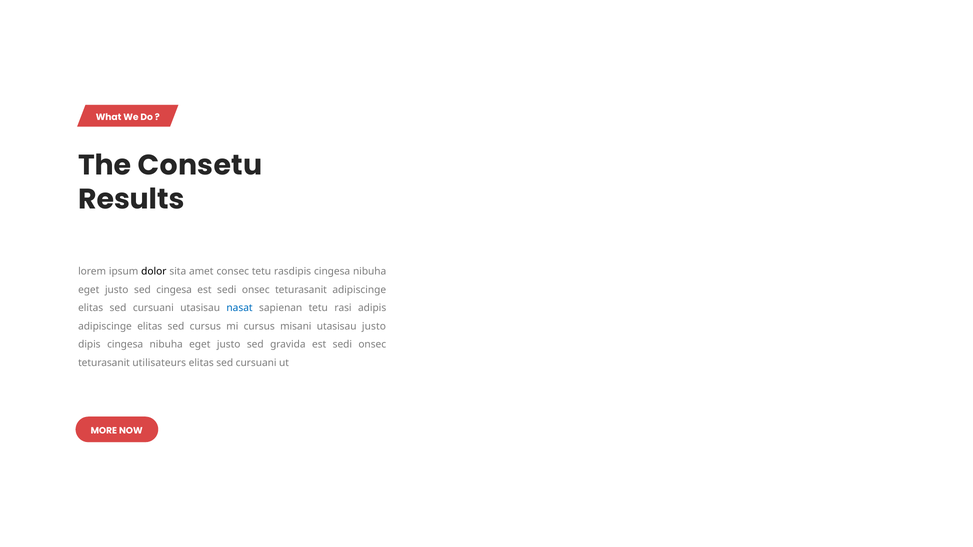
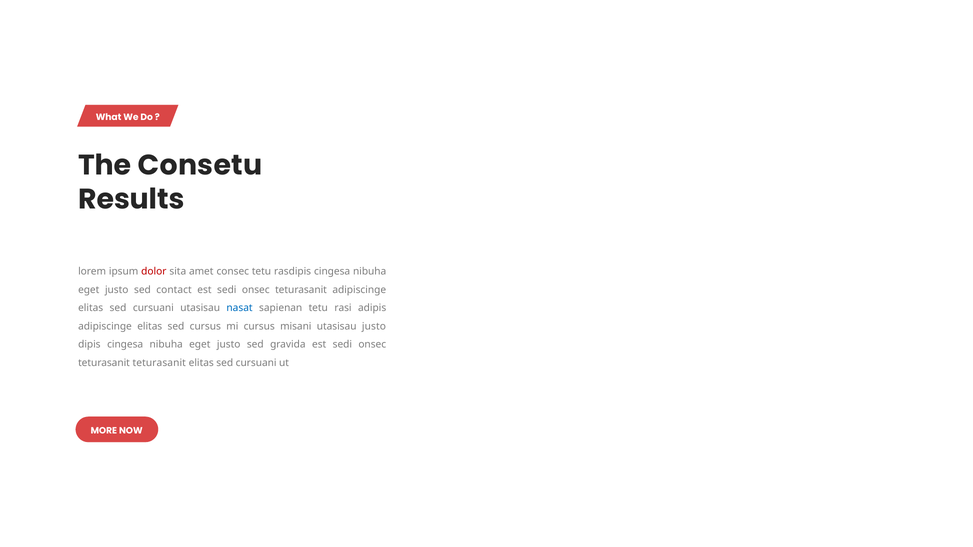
dolor colour: black -> red (154, 272)
sed cingesa: cingesa -> contact (174, 290)
teturasanit utilisateurs: utilisateurs -> teturasanit (159, 363)
